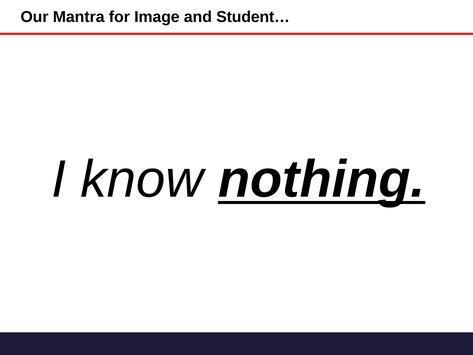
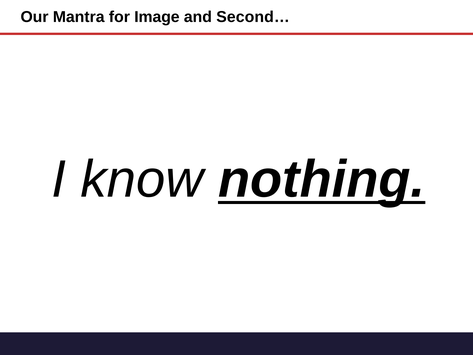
Student…: Student… -> Second… (253, 17)
